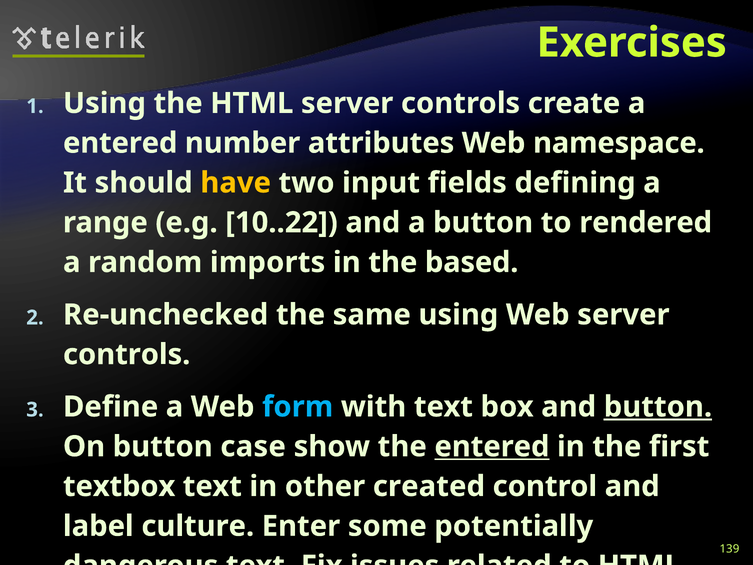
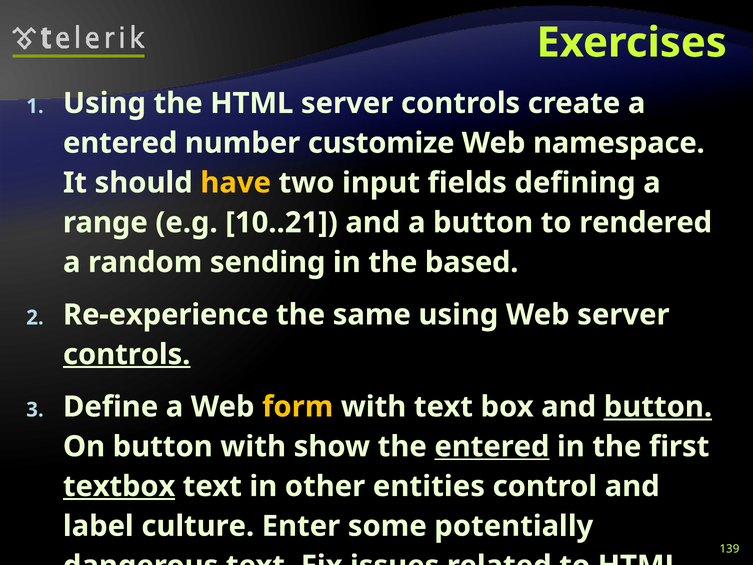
attributes: attributes -> customize (381, 143)
10..22: 10..22 -> 10..21 (282, 222)
imports: imports -> sending (268, 262)
Re-unchecked: Re-unchecked -> Re-experience (166, 315)
controls underline: none -> present (127, 354)
form colour: light blue -> yellow (298, 407)
button case: case -> with (253, 446)
textbox underline: none -> present (119, 486)
created: created -> entities (429, 486)
